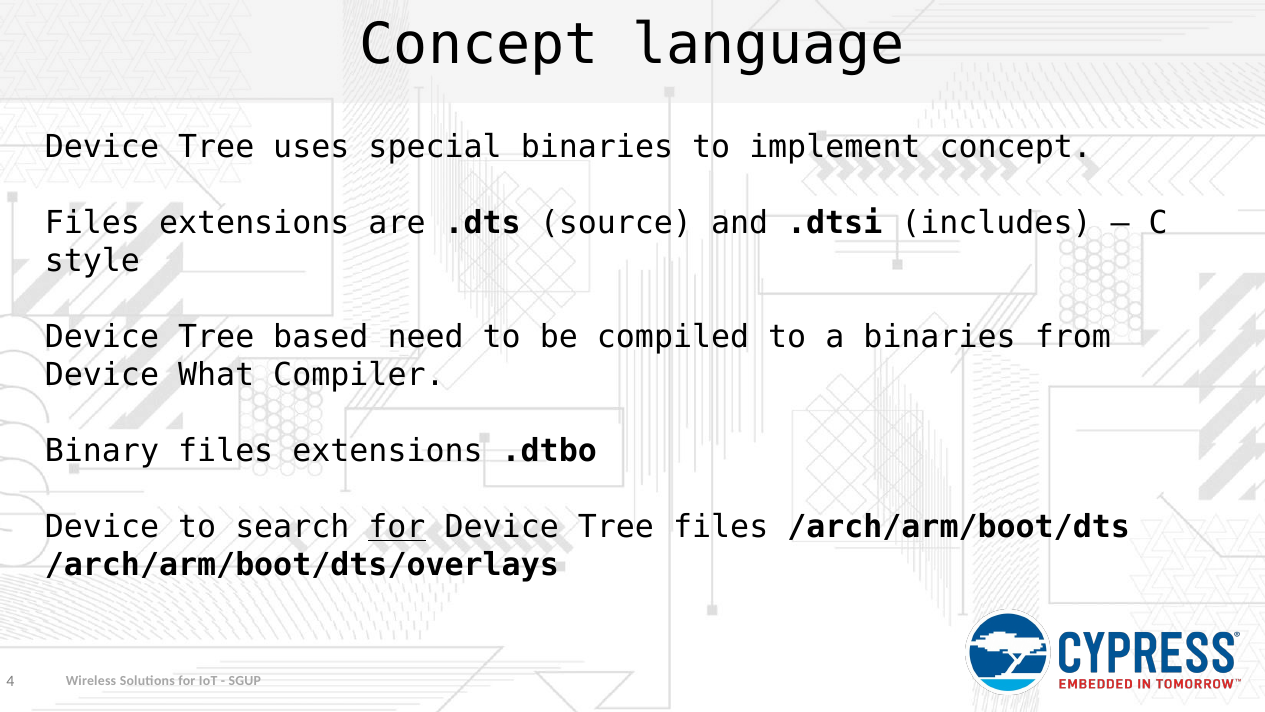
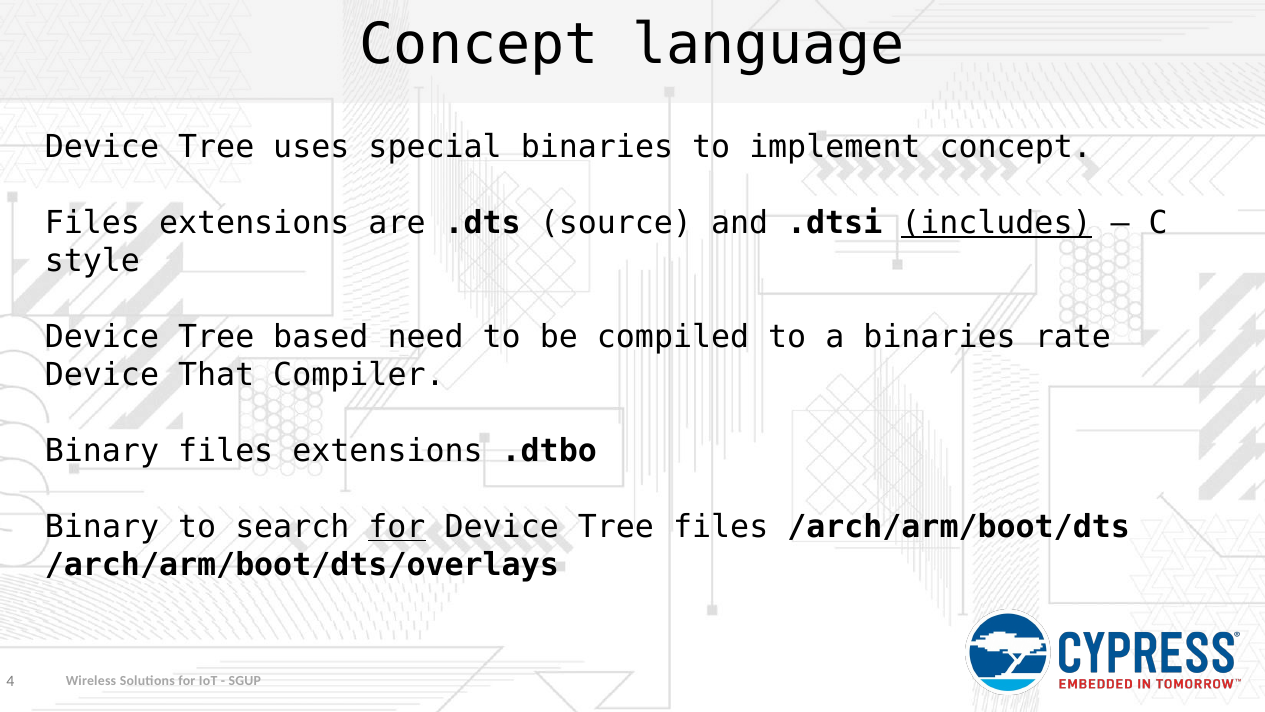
includes underline: none -> present (996, 223)
from: from -> rate (1073, 337)
What: What -> That (216, 375)
Device: Device -> Binary (102, 527)
